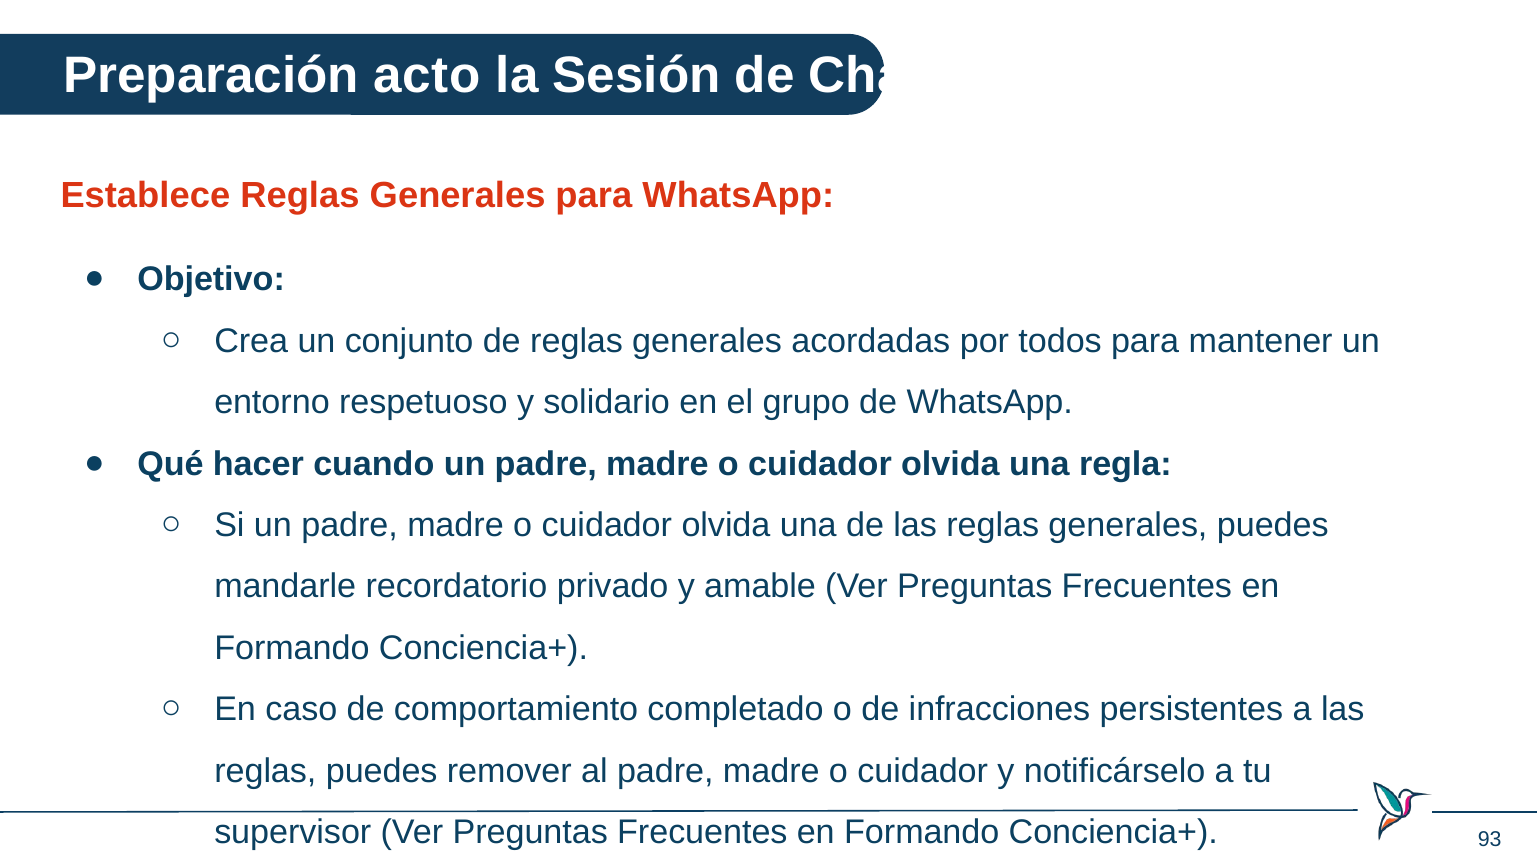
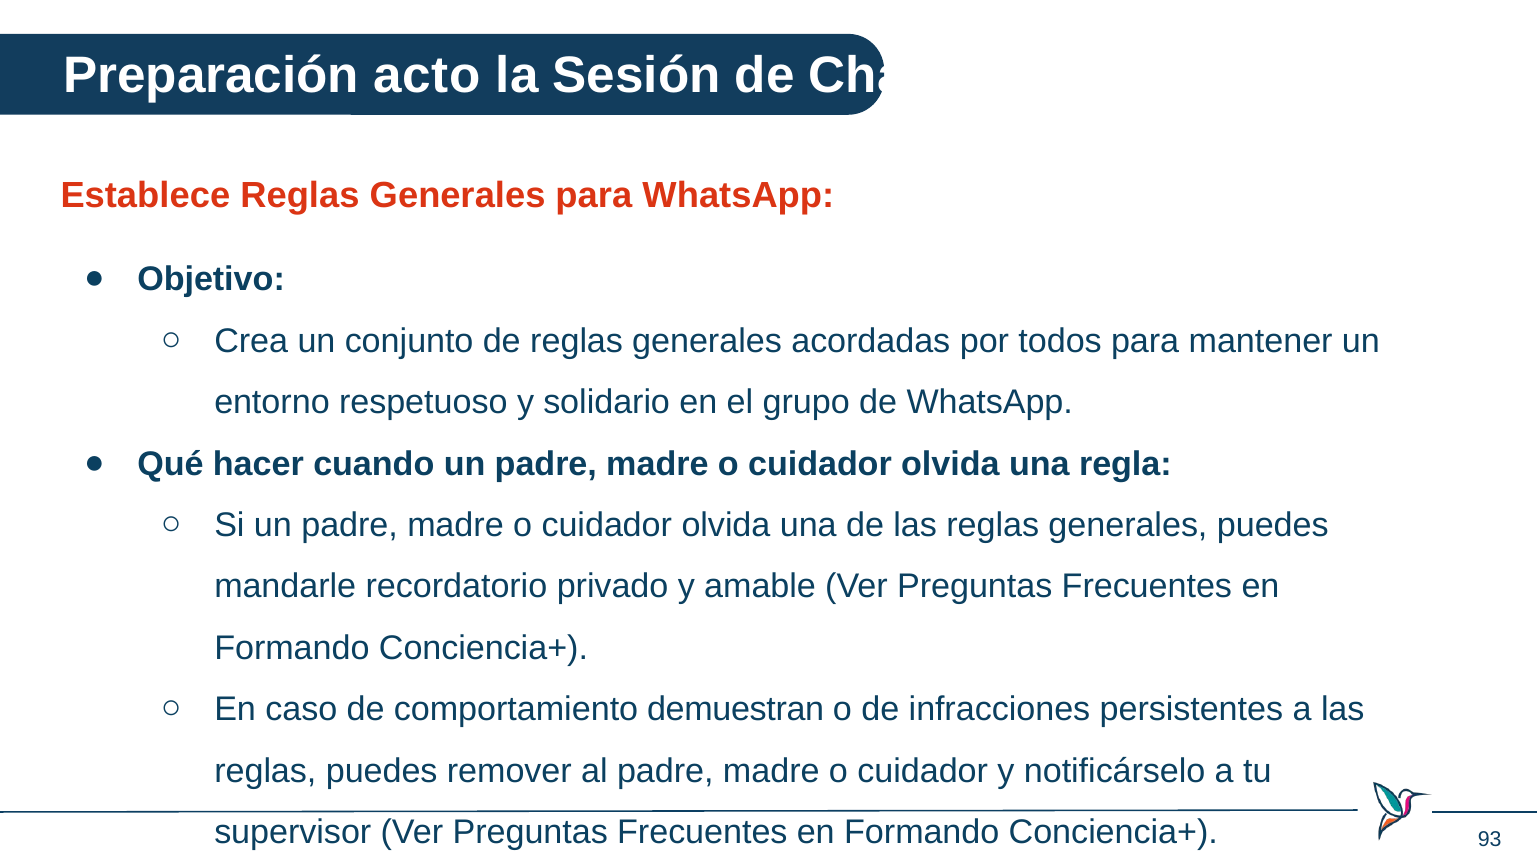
completado: completado -> demuestran (736, 709)
